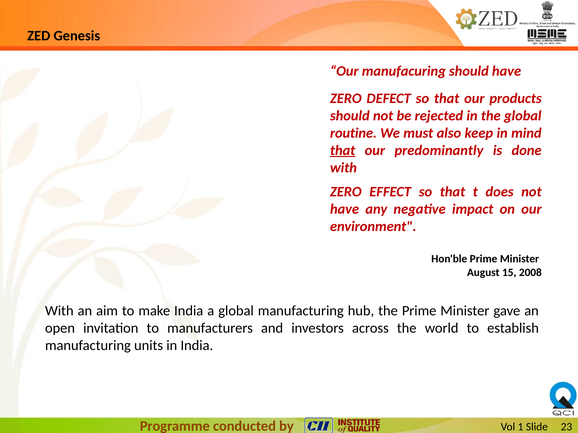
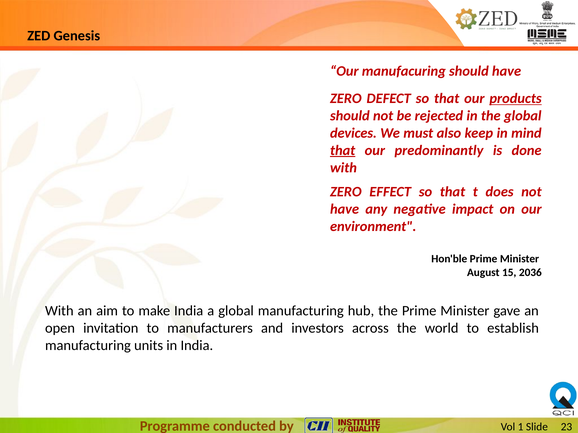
products underline: none -> present (516, 99)
routine: routine -> devices (353, 133)
2008: 2008 -> 2036 (530, 273)
